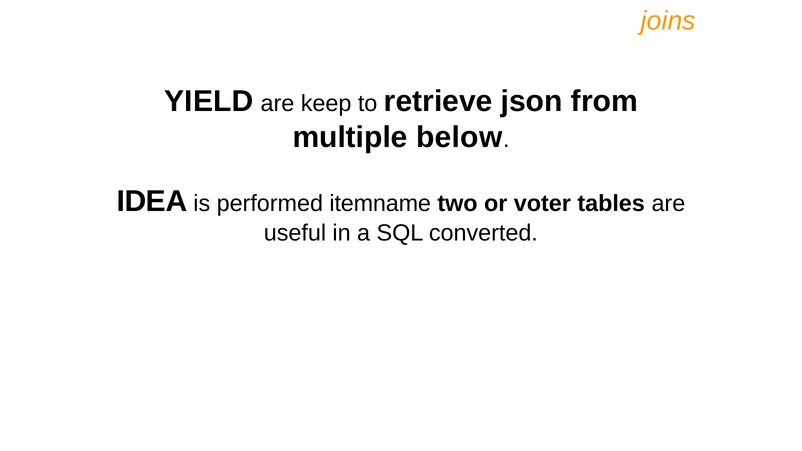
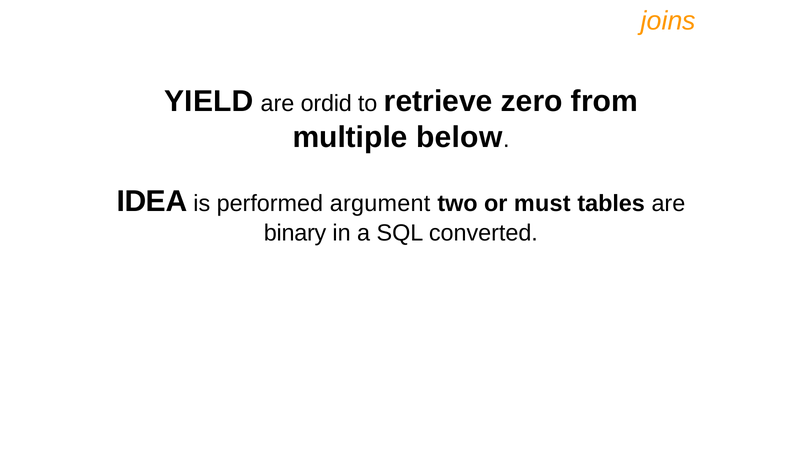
keep: keep -> ordid (326, 104)
json: json -> zero (532, 101)
itemname: itemname -> argument (380, 204)
voter: voter -> must (542, 204)
useful: useful -> binary (295, 233)
